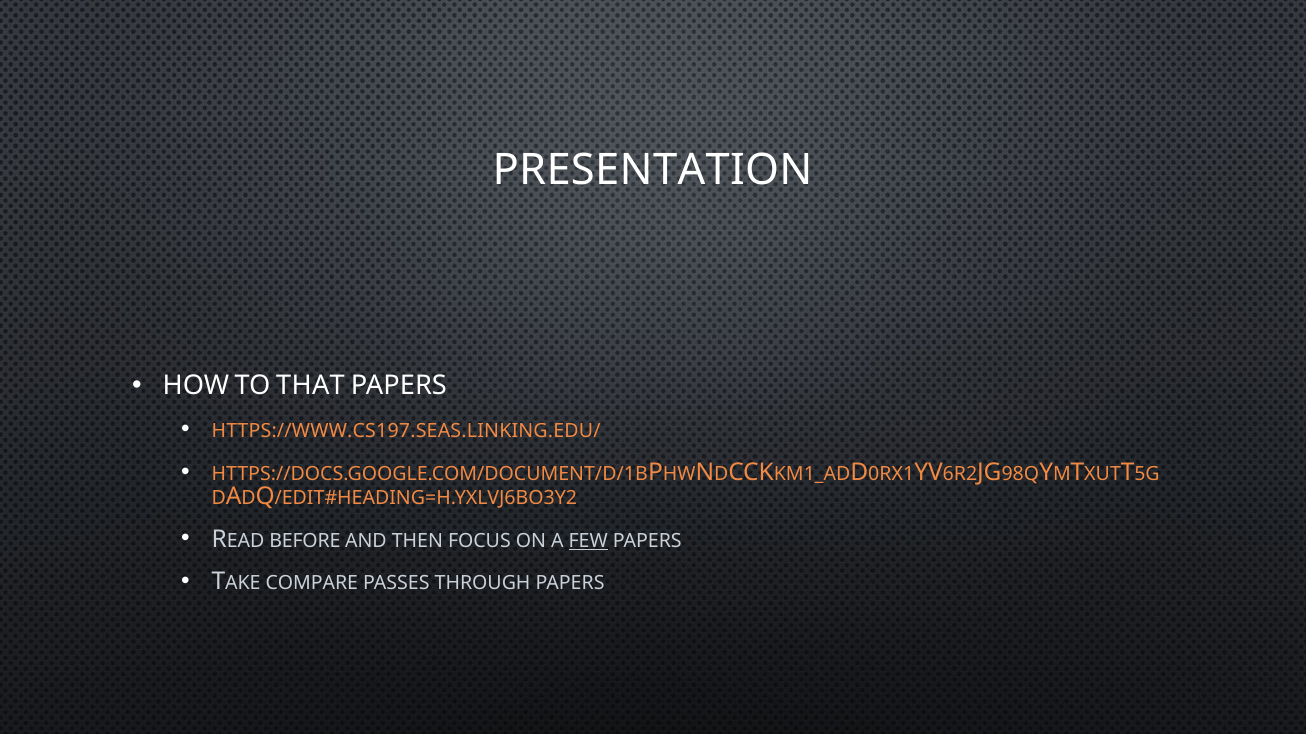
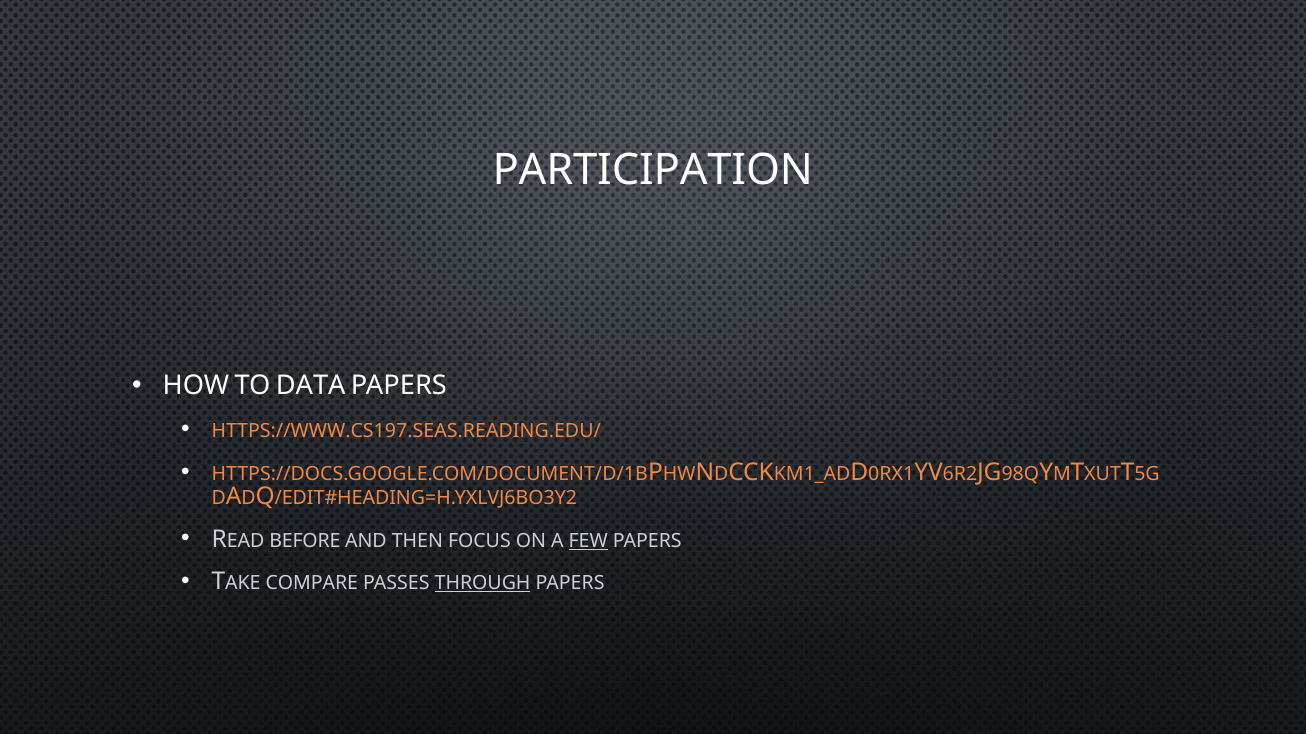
PRESENTATION: PRESENTATION -> PARTICIPATION (653, 170)
THAT: THAT -> DATA (311, 386)
HTTPS://WWW.CS197.SEAS.LINKING.EDU/: HTTPS://WWW.CS197.SEAS.LINKING.EDU/ -> HTTPS://WWW.CS197.SEAS.READING.EDU/ (406, 432)
THROUGH underline: none -> present (483, 584)
